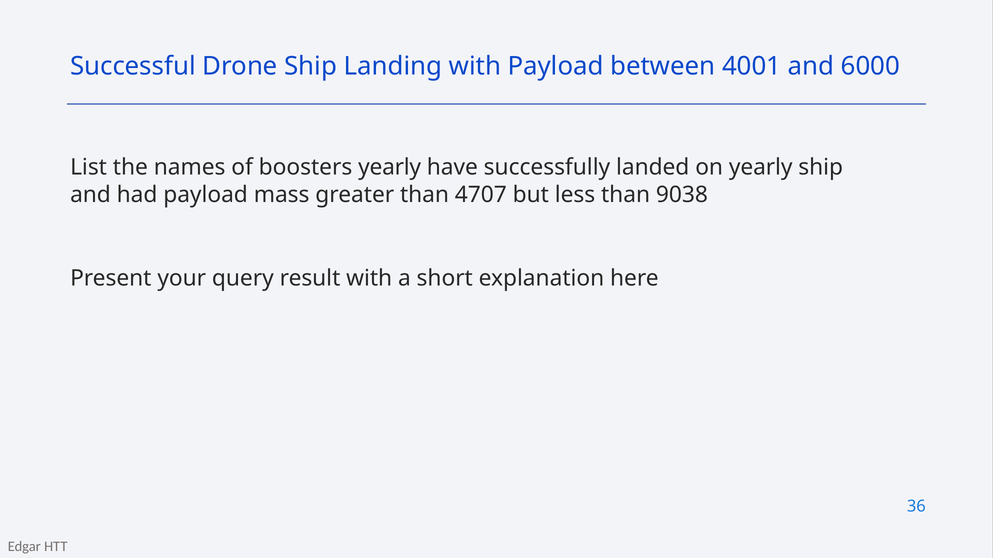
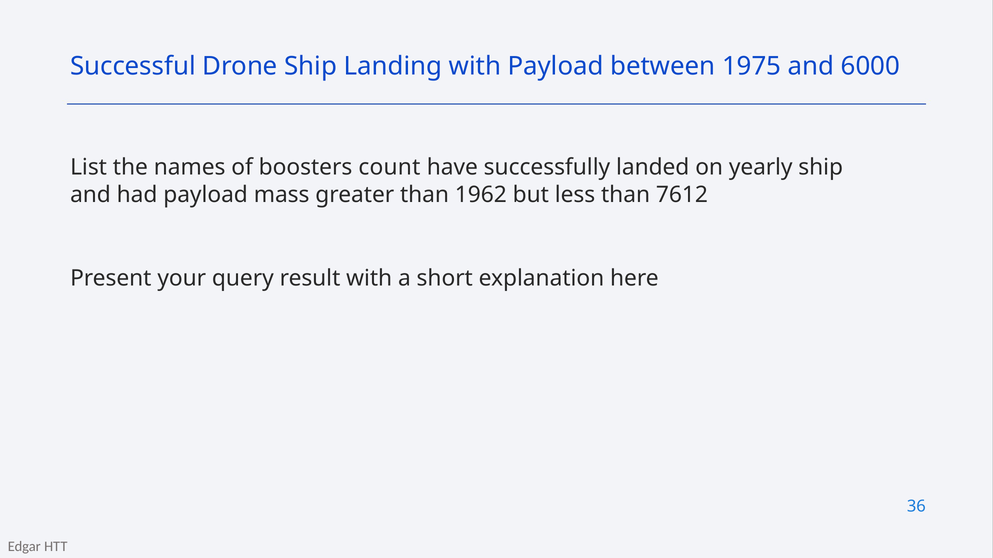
4001: 4001 -> 1975 (752, 66)
boosters yearly: yearly -> count (389, 168)
4707: 4707 -> 1962 (481, 195)
9038: 9038 -> 7612 (682, 195)
